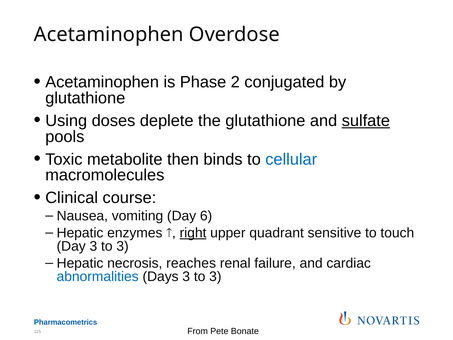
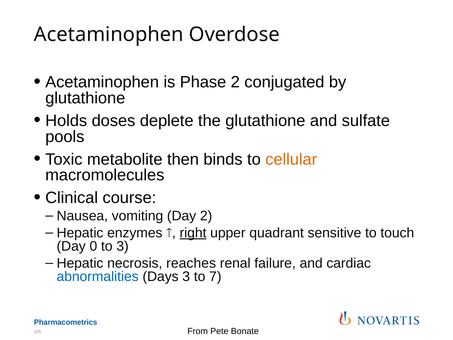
Using: Using -> Holds (66, 121)
sulfate underline: present -> none (366, 121)
cellular colour: blue -> orange (291, 159)
Day 6: 6 -> 2 (206, 216)
Day 3: 3 -> 0 (93, 246)
Days 3 to 3: 3 -> 7 (215, 276)
